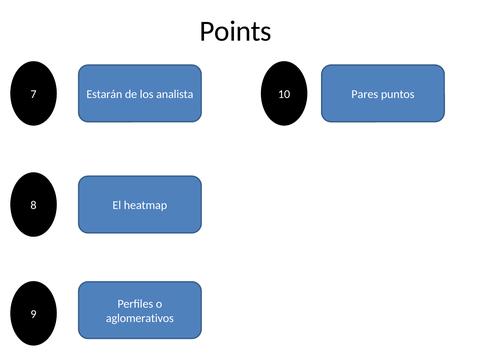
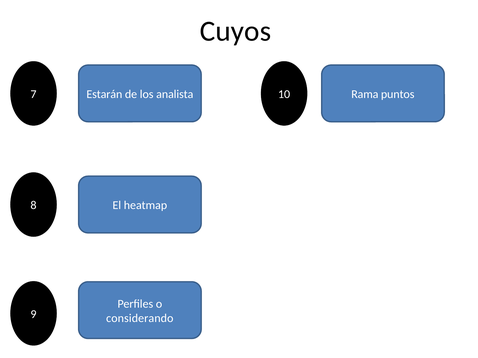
Points: Points -> Cuyos (235, 31)
Pares: Pares -> Rama (365, 94)
aglomerativos: aglomerativos -> considerando (140, 319)
